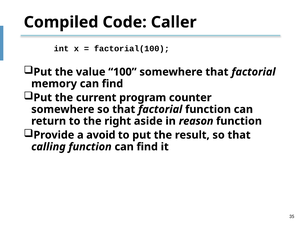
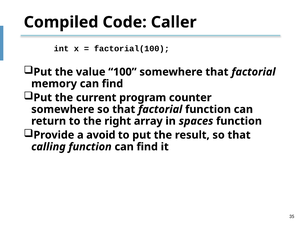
aside: aside -> array (148, 121)
reason: reason -> spaces (196, 121)
